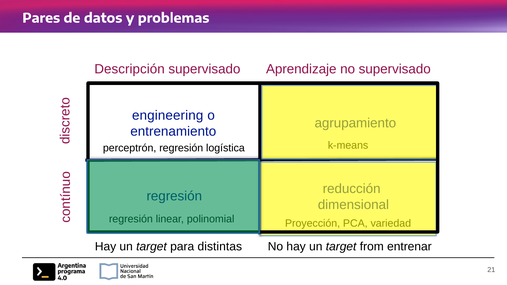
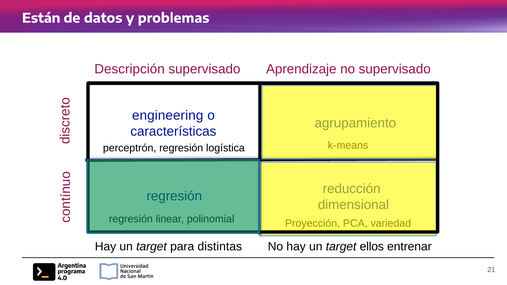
Pares: Pares -> Están (41, 18)
entrenamiento: entrenamiento -> características (173, 131)
from: from -> ellos (372, 247)
